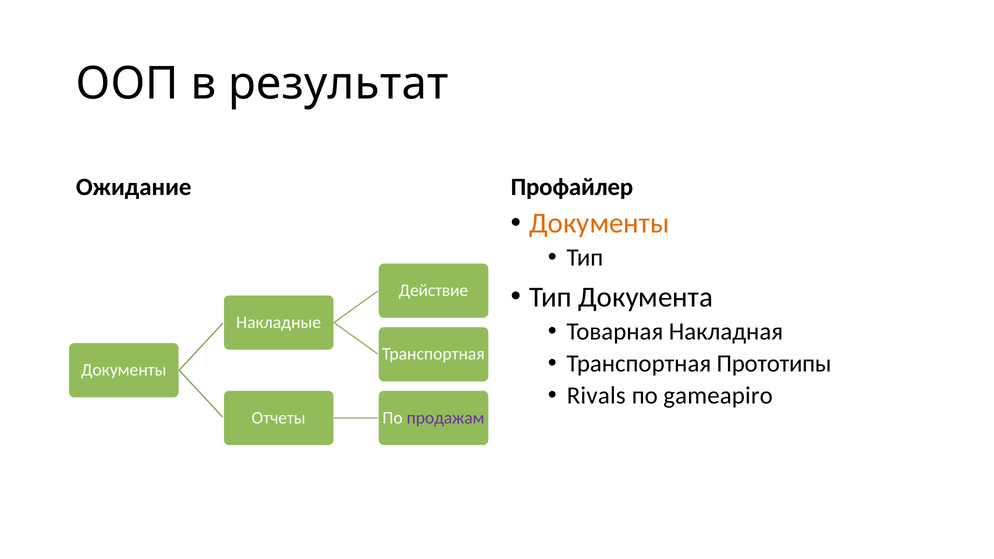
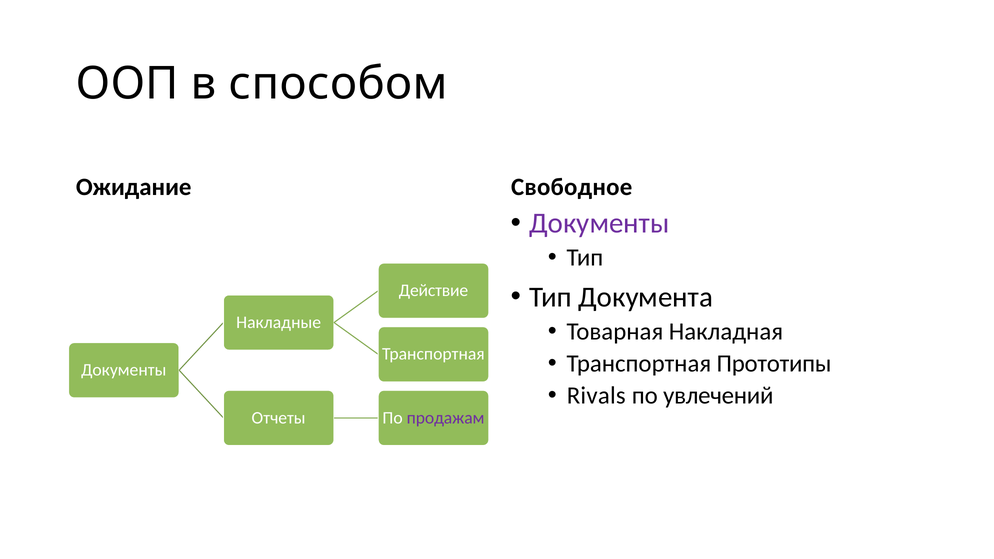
результат: результат -> способом (338, 83)
Профайлер: Профайлер -> Свободное (572, 187)
Документы colour: orange -> purple (599, 223)
gameapiro: gameapiro -> увлечений (718, 395)
